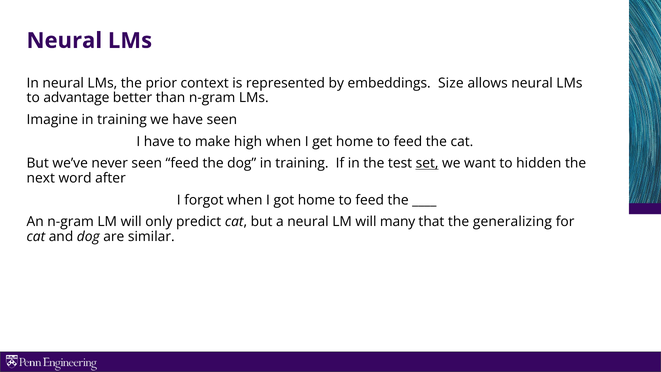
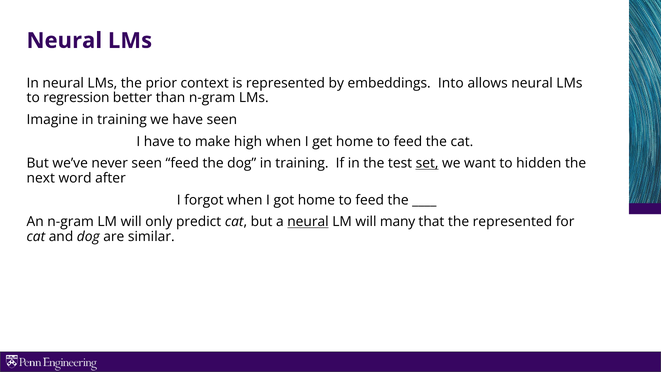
Size: Size -> Into (451, 83)
advantage: advantage -> regression (76, 98)
neural underline: none -> present (308, 222)
the generalizing: generalizing -> represented (512, 222)
